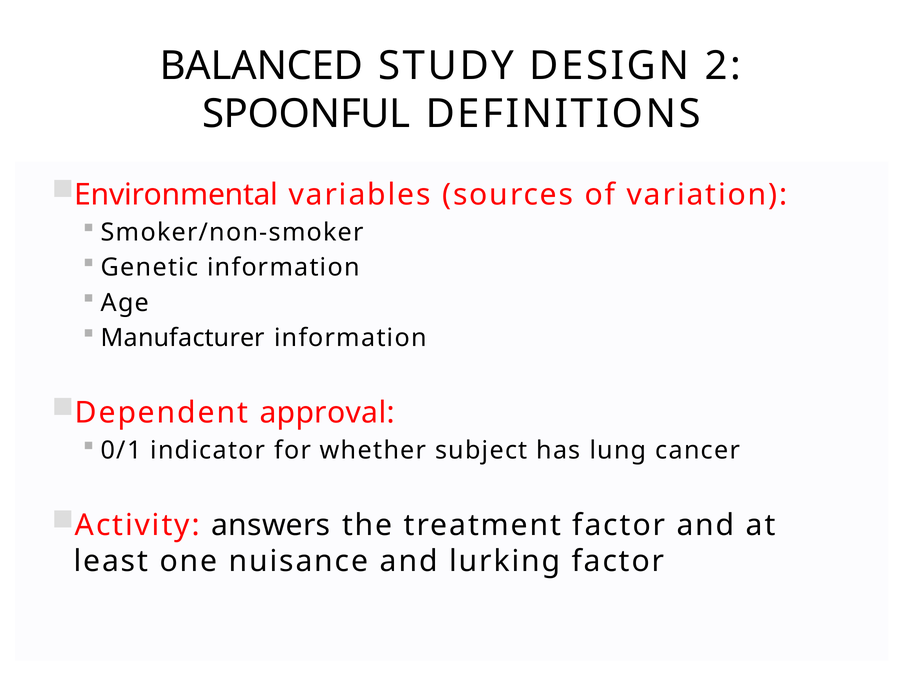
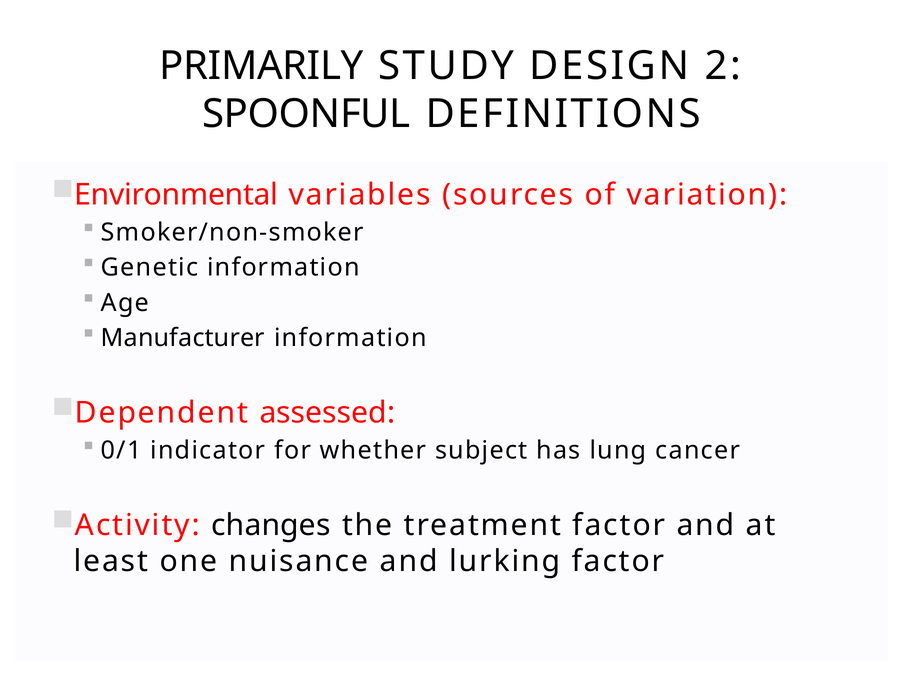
BALANCED: BALANCED -> PRIMARILY (261, 66)
approval: approval -> assessed (327, 413)
answers: answers -> changes (271, 525)
